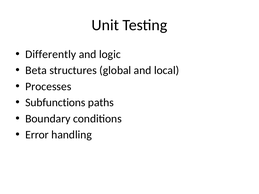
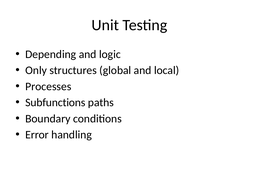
Differently: Differently -> Depending (51, 54)
Beta: Beta -> Only (36, 70)
